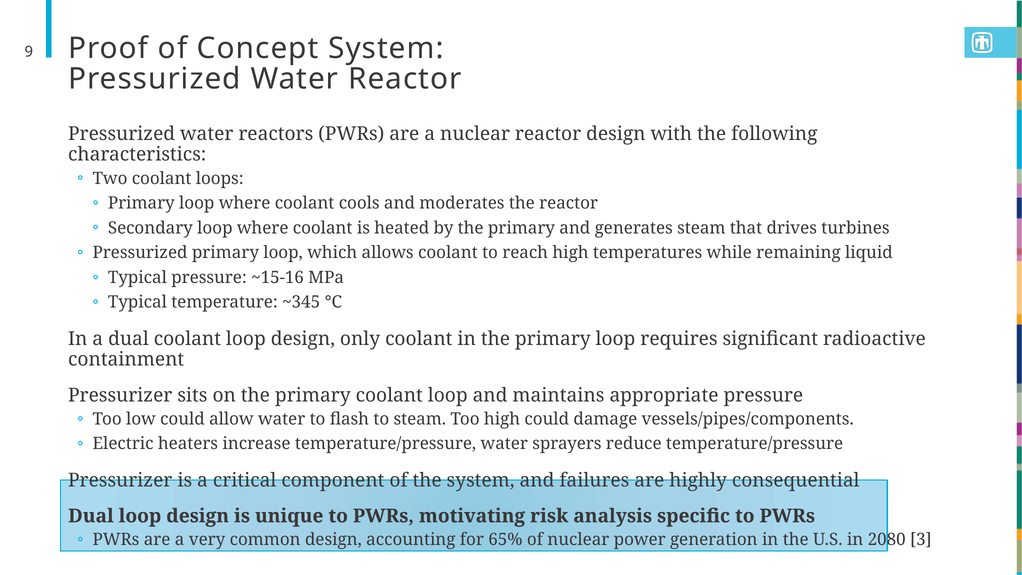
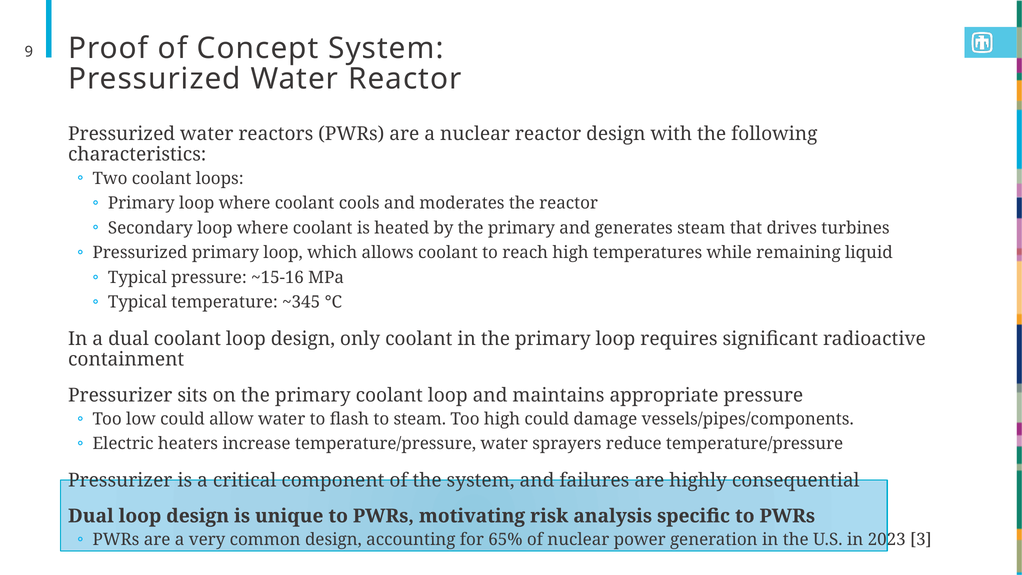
2080: 2080 -> 2023 (887, 540)
